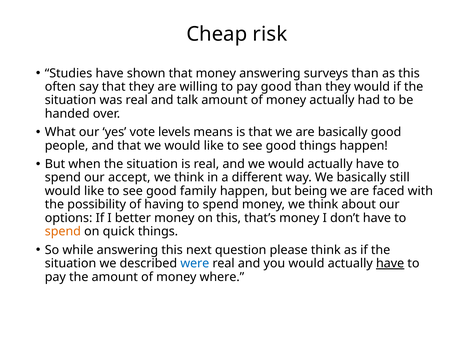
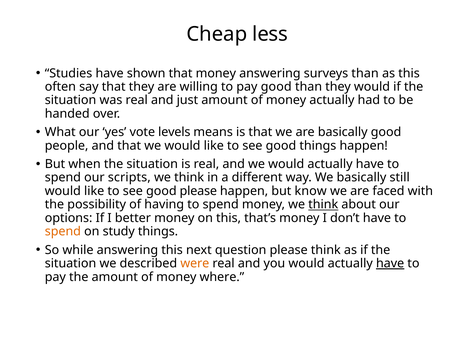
risk: risk -> less (270, 34)
talk: talk -> just (187, 100)
accept: accept -> scripts (129, 178)
good family: family -> please (198, 191)
being: being -> know (311, 191)
think underline: none -> present (323, 205)
quick: quick -> study (119, 232)
were colour: blue -> orange (195, 264)
